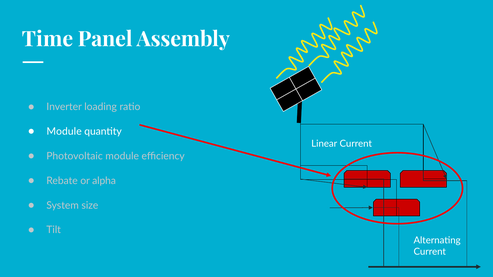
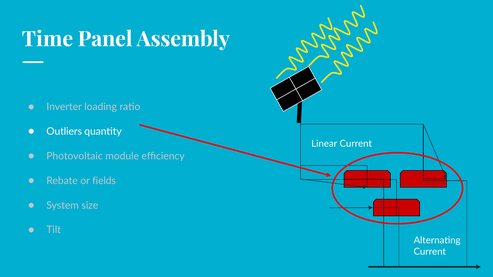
Module: Module -> Outliers (64, 132)
alpha: alpha -> fields (104, 181)
